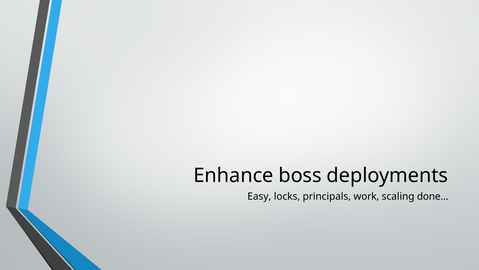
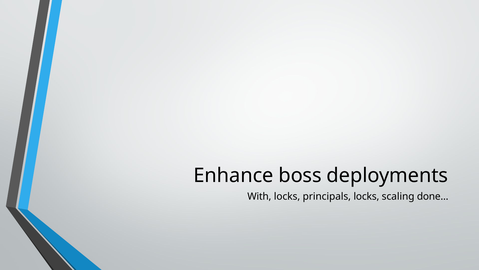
Easy: Easy -> With (259, 196)
principals work: work -> locks (366, 196)
